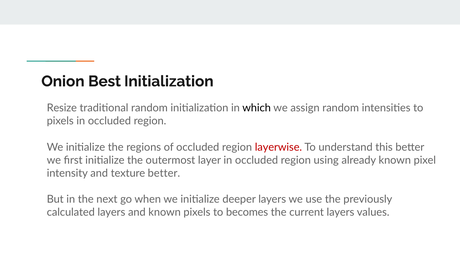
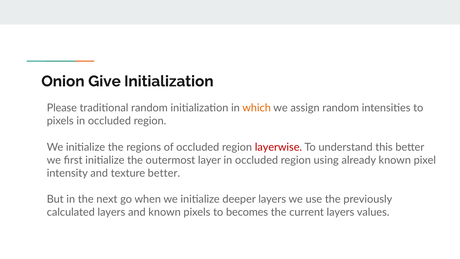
Best: Best -> Give (105, 81)
Resize: Resize -> Please (62, 108)
which colour: black -> orange (257, 108)
